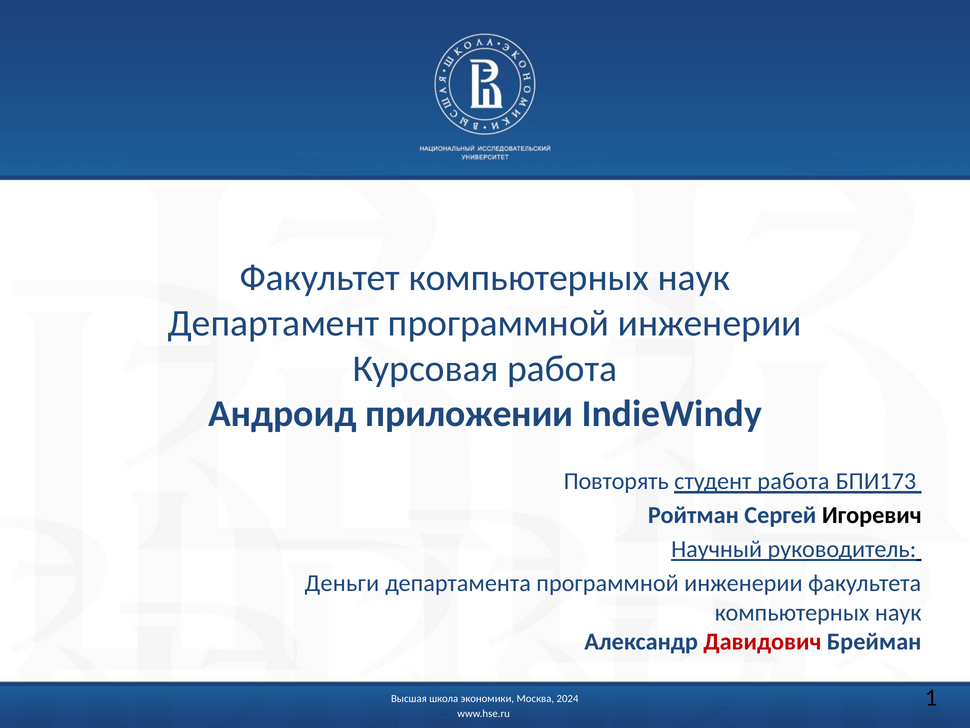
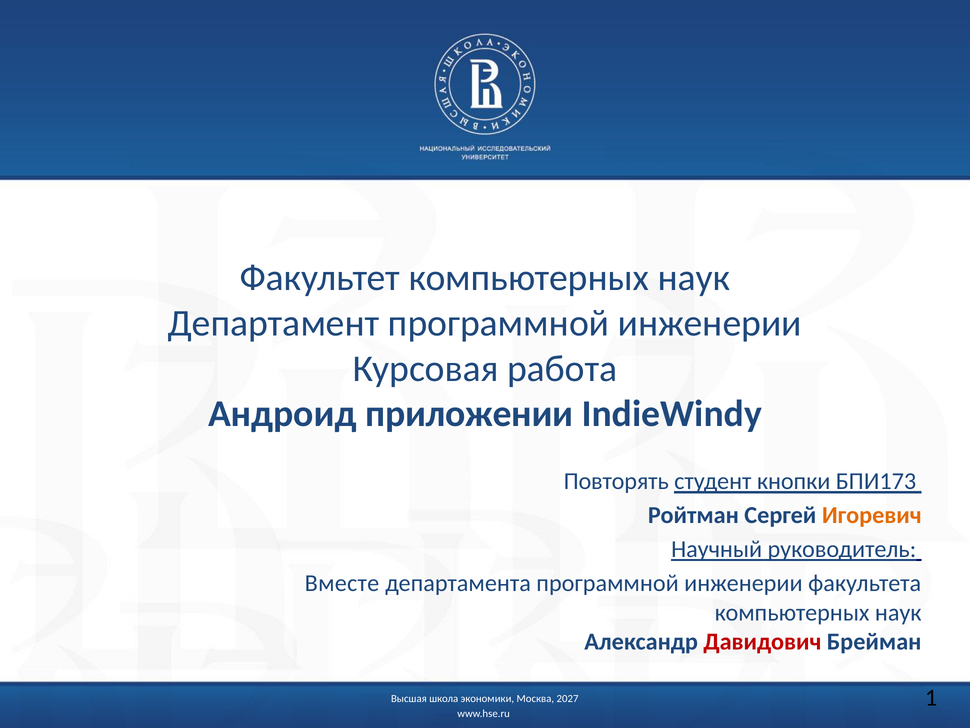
студент работа: работа -> кнопки (794, 481)
Игоревич colour: black -> orange (872, 515)
Деньги: Деньги -> Вместе (342, 583)
2024: 2024 -> 2027 (568, 698)
